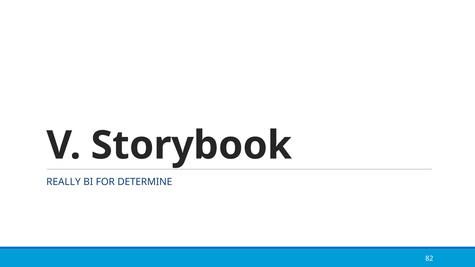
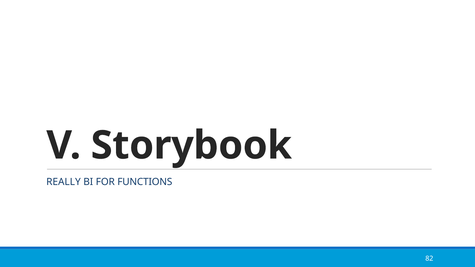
DETERMINE: DETERMINE -> FUNCTIONS (145, 182)
